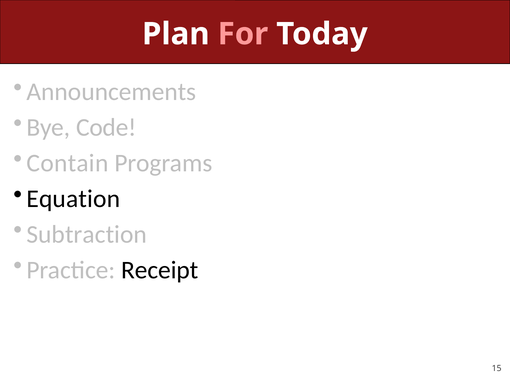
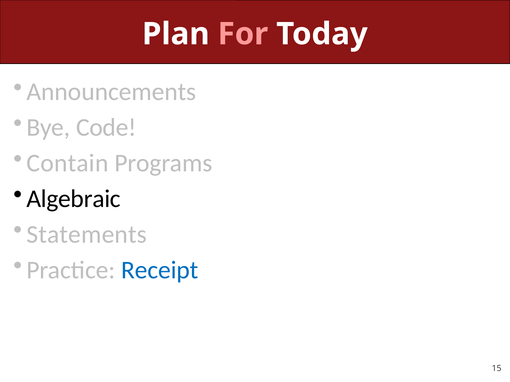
Equation: Equation -> Algebraic (74, 199)
Subtraction: Subtraction -> Statements (87, 235)
Receipt colour: black -> blue (160, 270)
